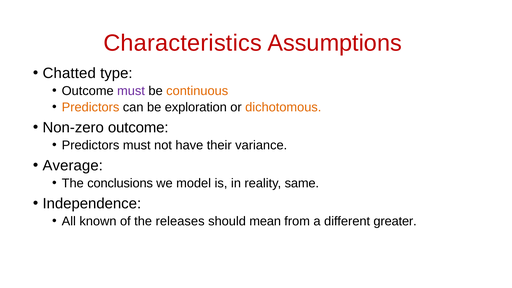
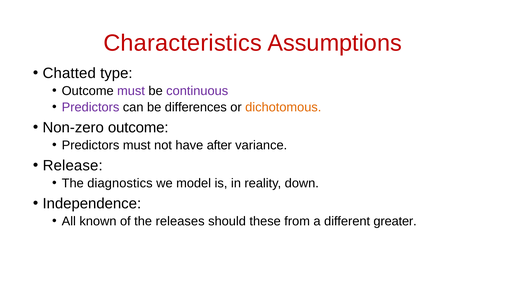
continuous colour: orange -> purple (197, 91)
Predictors colour: orange -> purple (91, 107)
exploration: exploration -> differences (196, 107)
their: their -> after (219, 145)
Average: Average -> Release (73, 166)
conclusions: conclusions -> diagnostics (120, 183)
same: same -> down (302, 183)
mean: mean -> these (265, 221)
